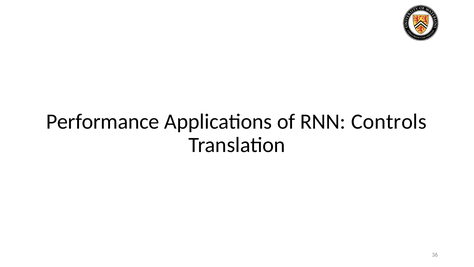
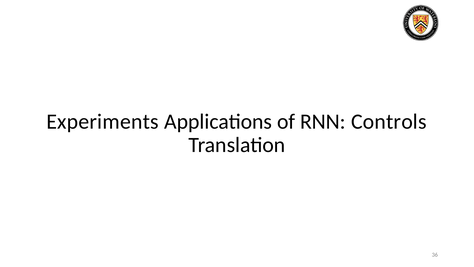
Performance: Performance -> Experiments (103, 121)
